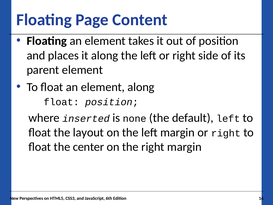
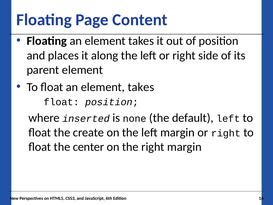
float an element along: along -> takes (141, 87)
layout: layout -> create (88, 132)
